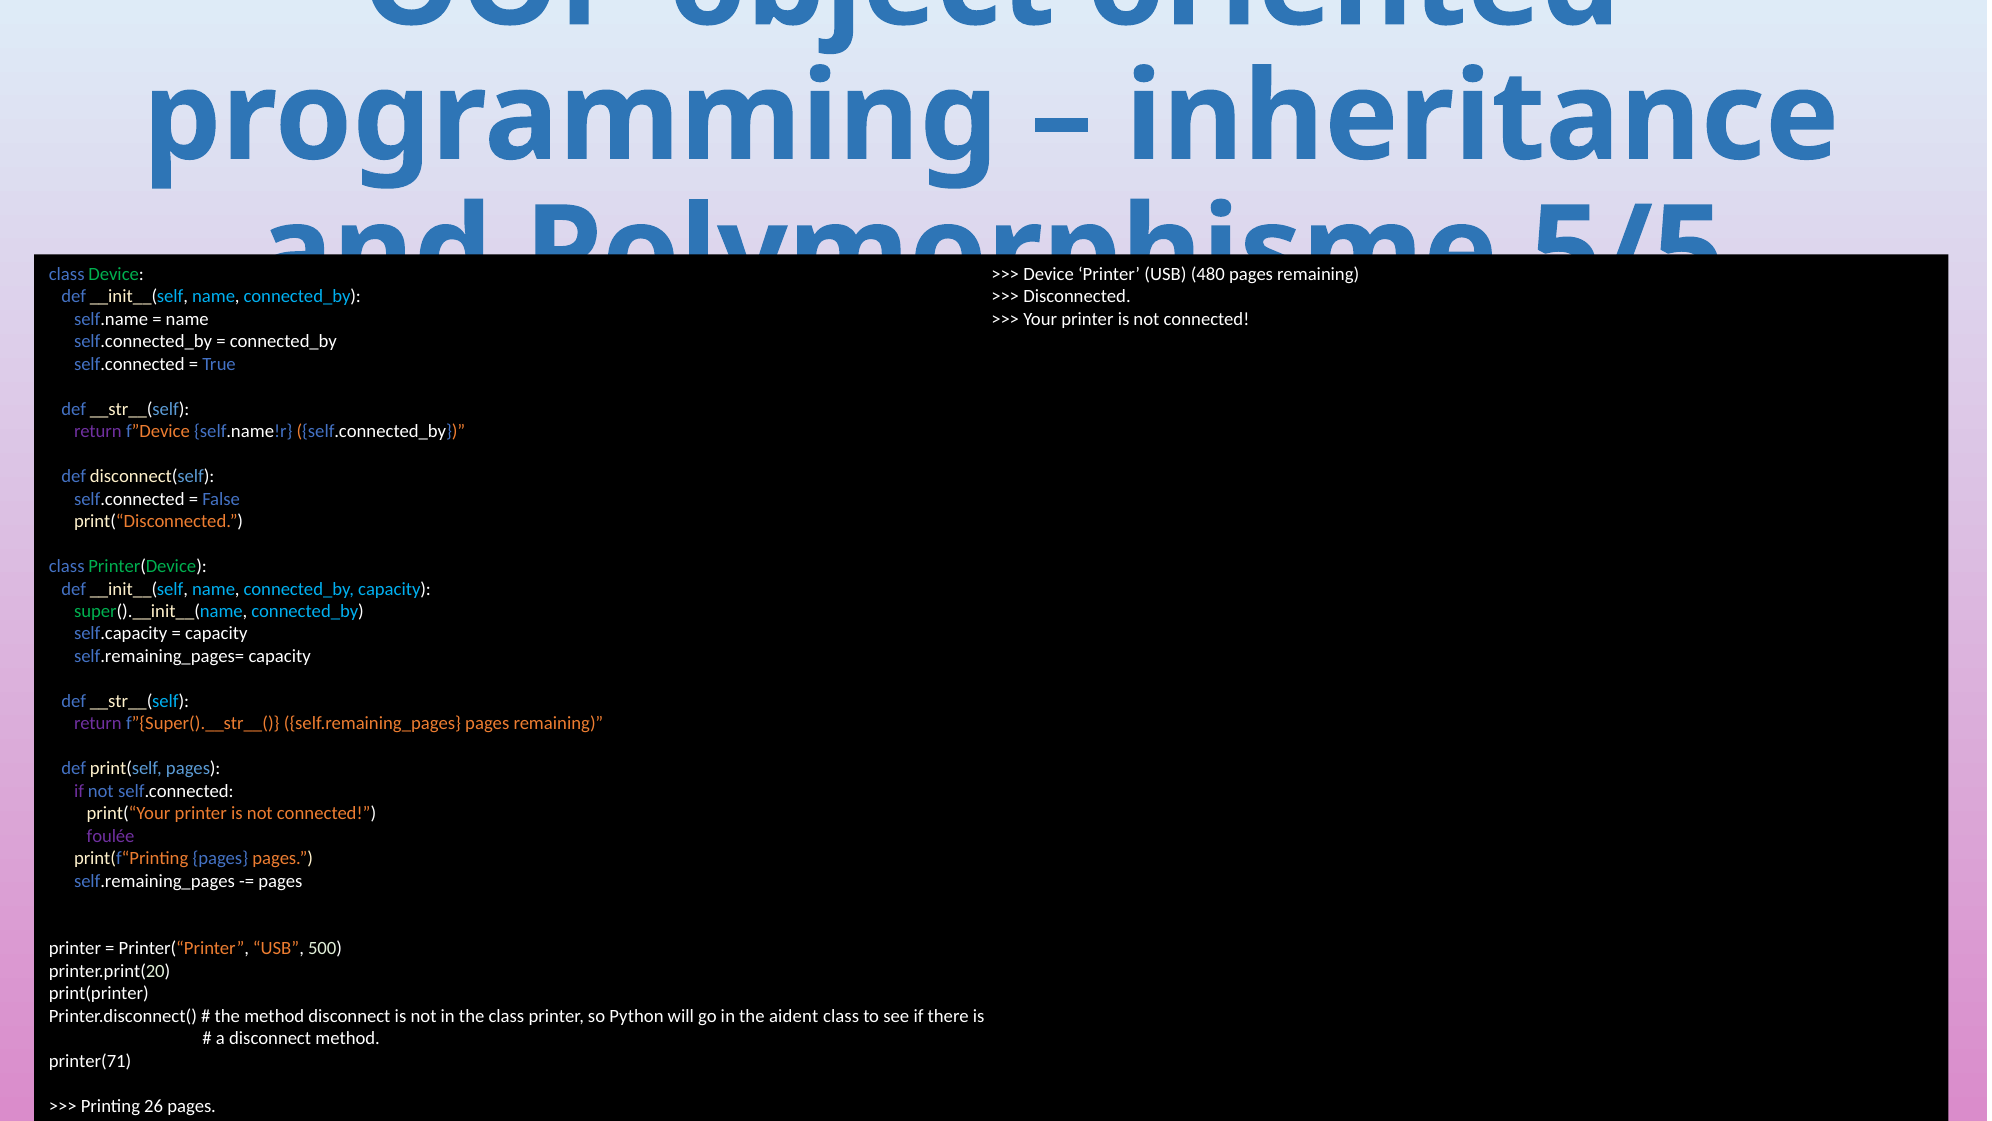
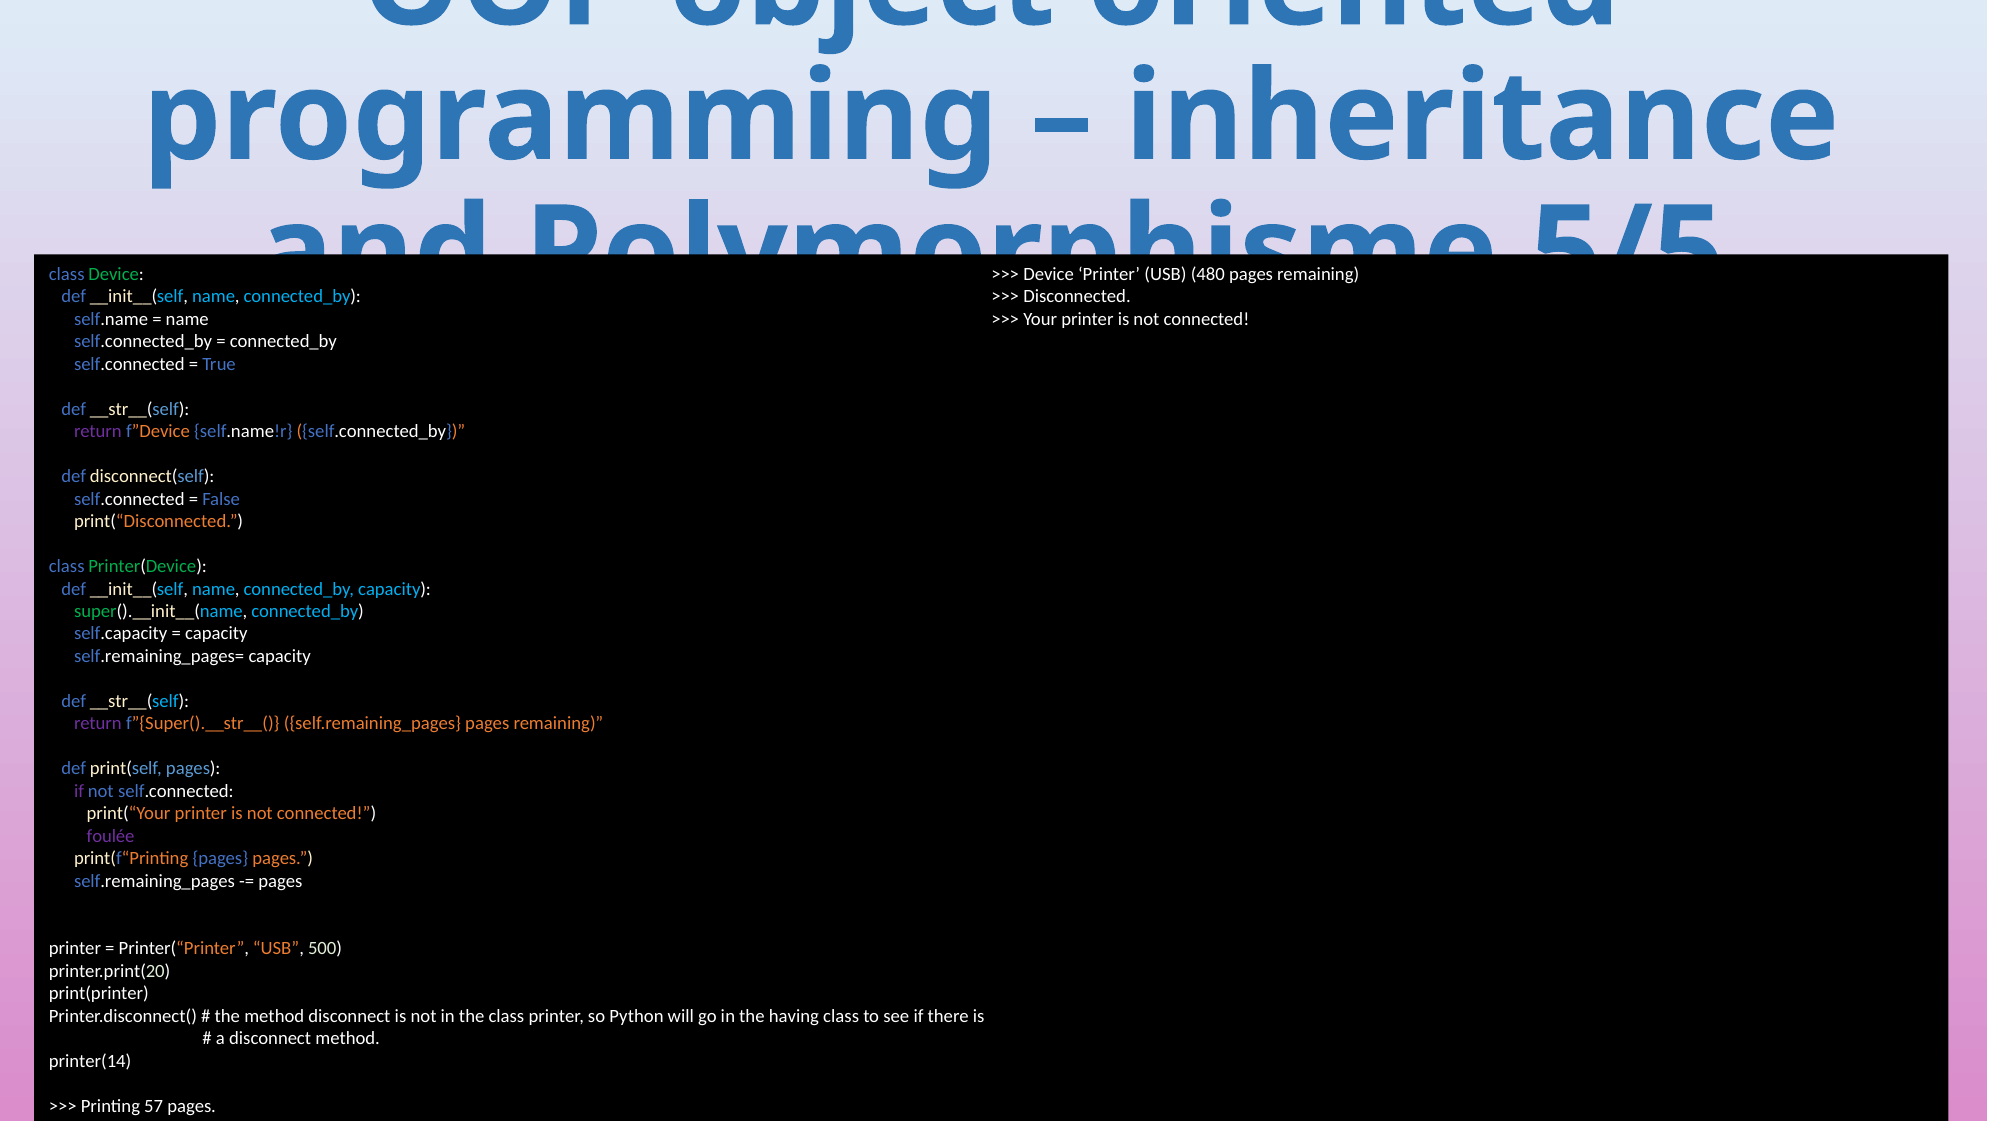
aident: aident -> having (794, 1016)
printer(71: printer(71 -> printer(14 (90, 1060)
26: 26 -> 57 (154, 1105)
